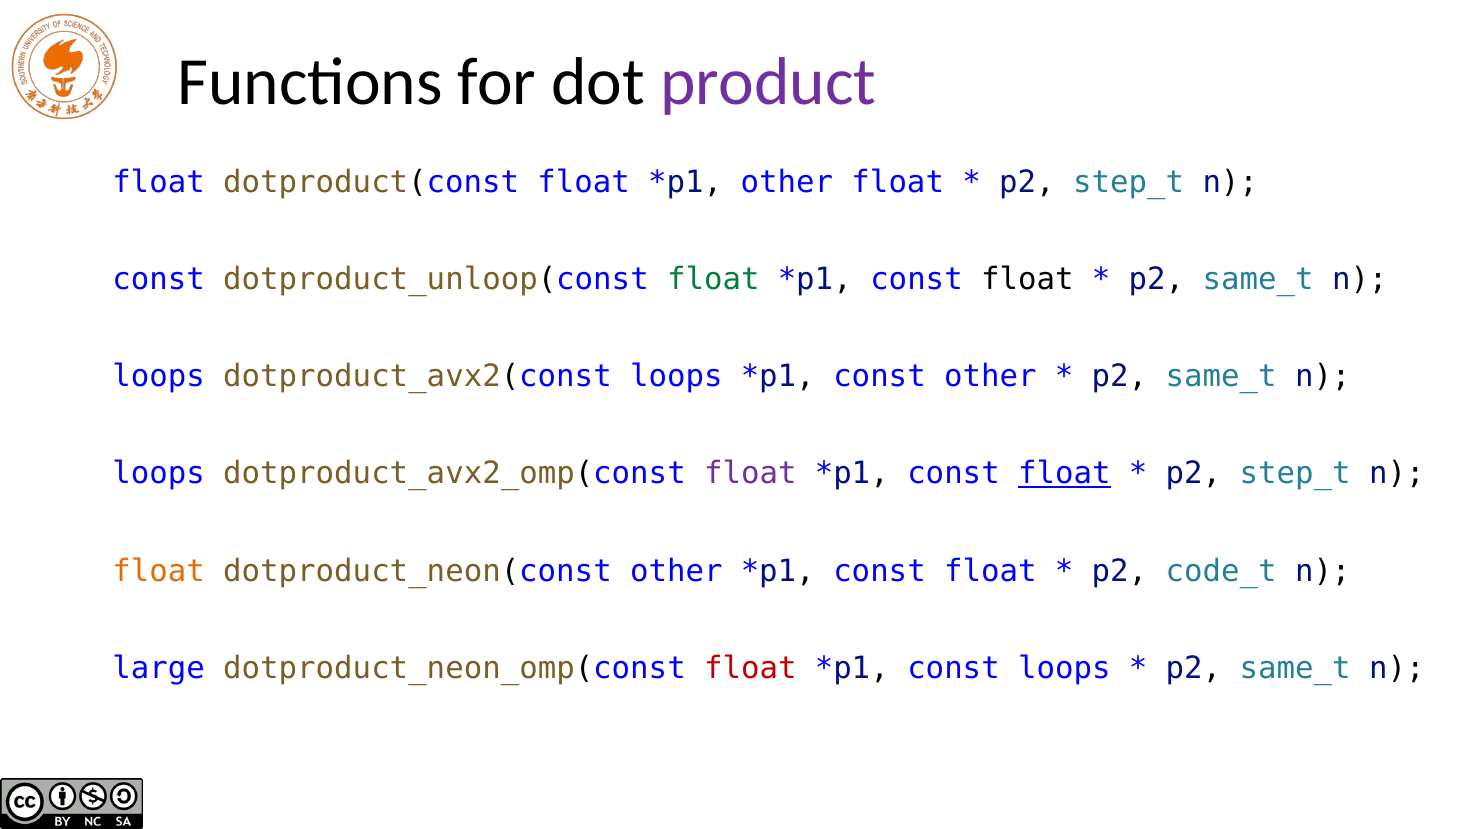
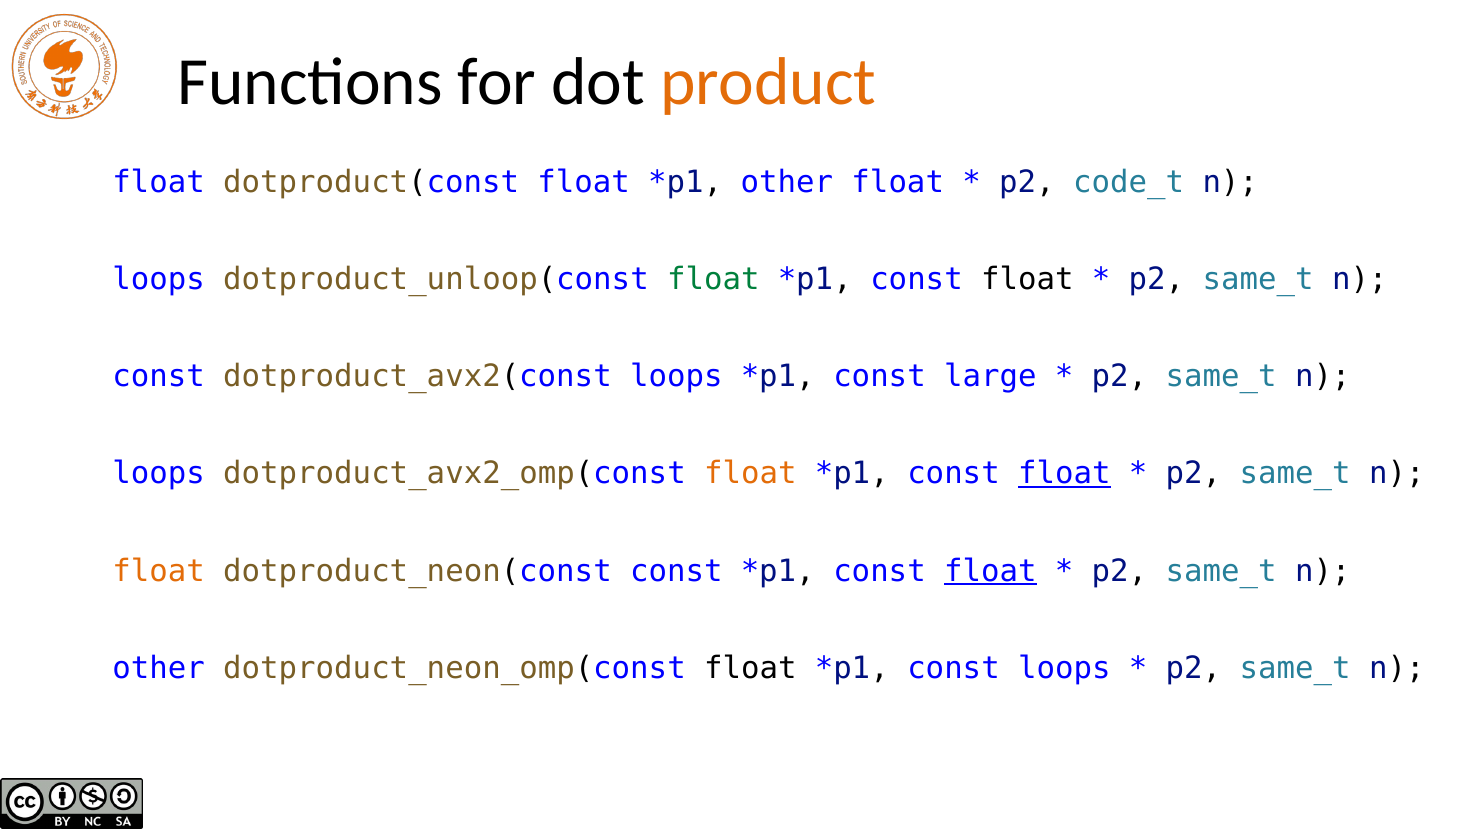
product colour: purple -> orange (768, 82)
step_t: step_t -> code_t (1129, 182)
const: const -> loops (159, 279)
loops: loops -> const (159, 376)
const other: other -> large (990, 376)
float colour: purple -> orange (750, 474)
step_t: step_t -> same_t (1295, 474)
dotproduct_neon(const other: other -> const (676, 571)
float underline: none -> present (990, 571)
code_t: code_t -> same_t (1221, 571)
large: large -> other (159, 668)
float colour: red -> black (750, 668)
